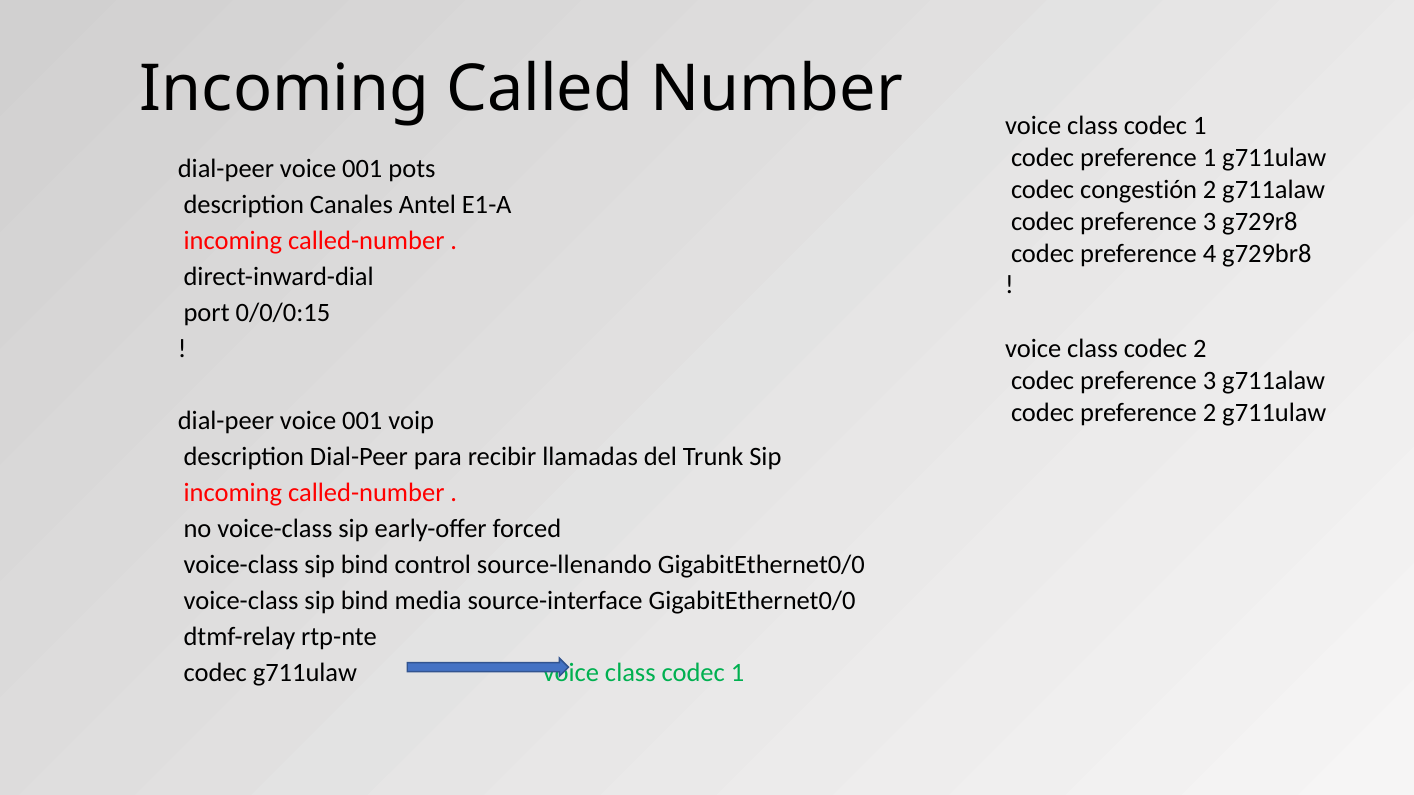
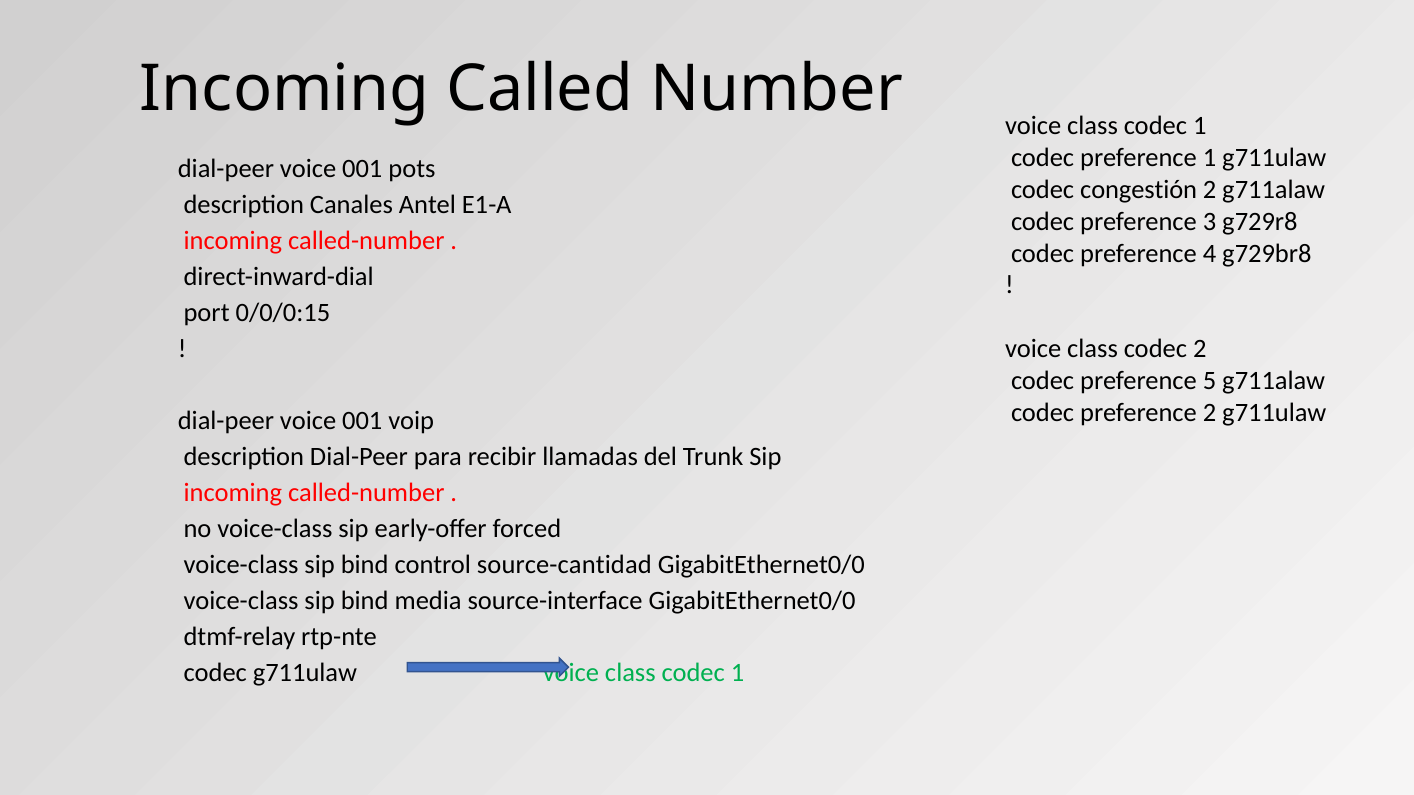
3: 3 -> 5 (1210, 381)
source-llenando: source-llenando -> source-cantidad (564, 565)
